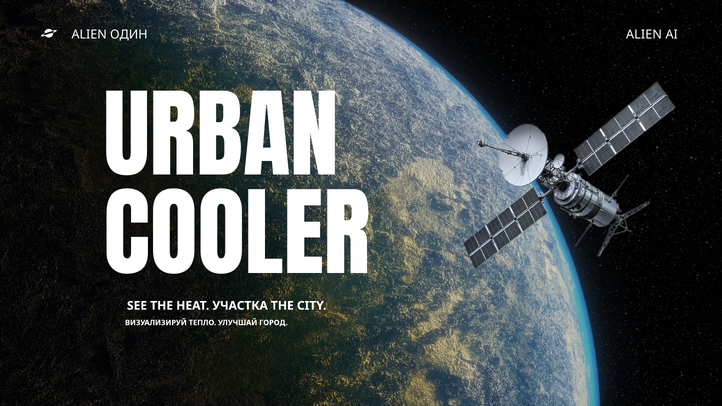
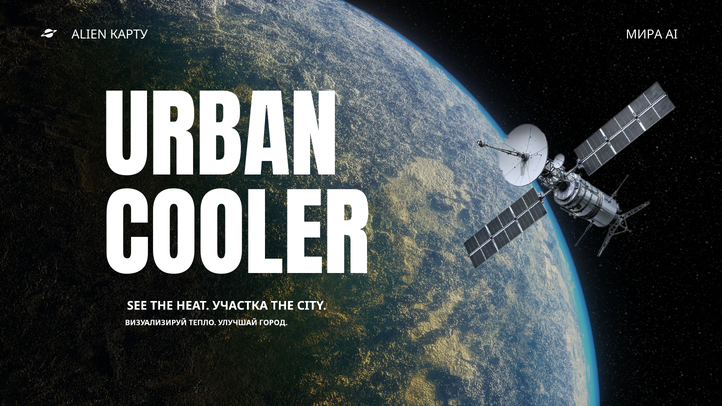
ОДИН: ОДИН -> КАРТУ (129, 35)
ALIEN: ALIEN -> МИРА (644, 35)
